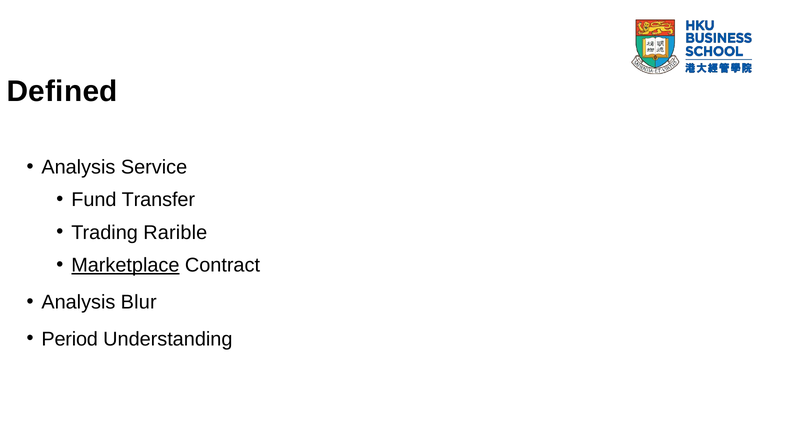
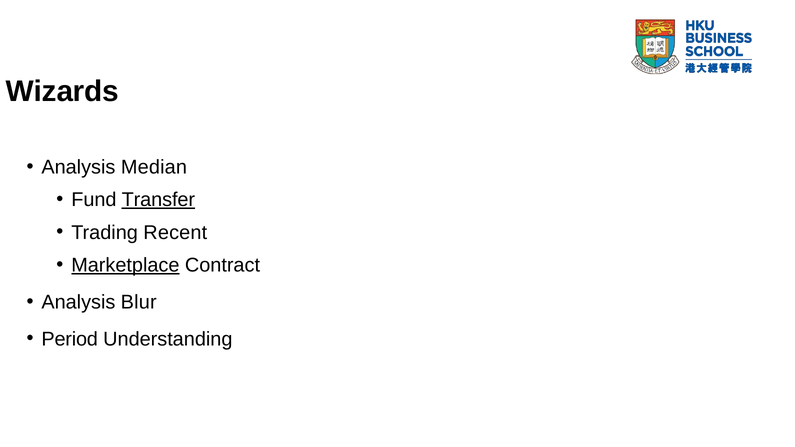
Defined: Defined -> Wizards (62, 91)
Service: Service -> Median (154, 167)
Transfer underline: none -> present (158, 200)
Rarible: Rarible -> Recent (175, 233)
